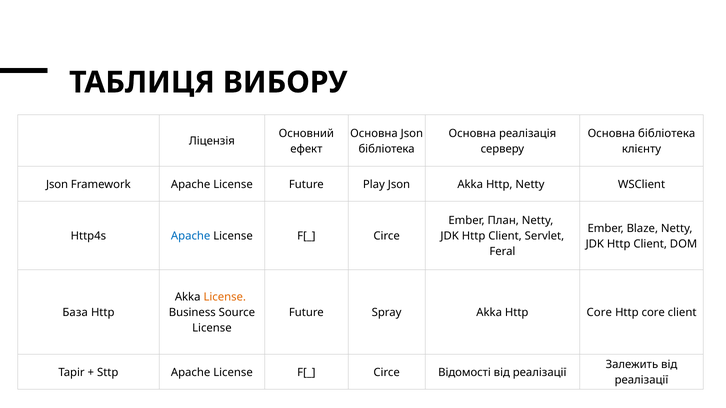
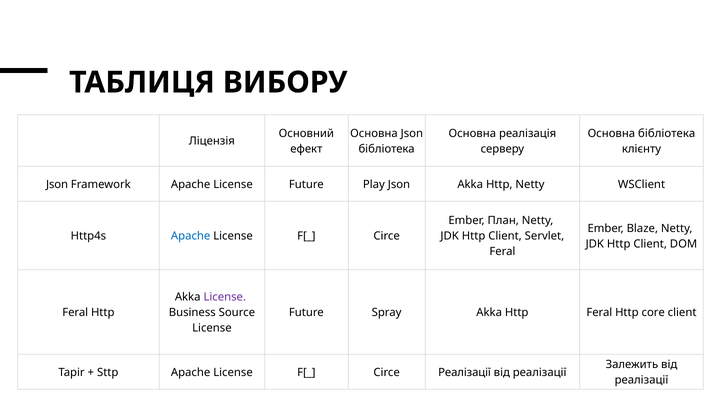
License colour: orange -> purple (225, 297)
База: База -> Feral (75, 313)
Akka Http Core: Core -> Feral (599, 313)
Circe Відомості: Відомості -> Реалізації (465, 373)
